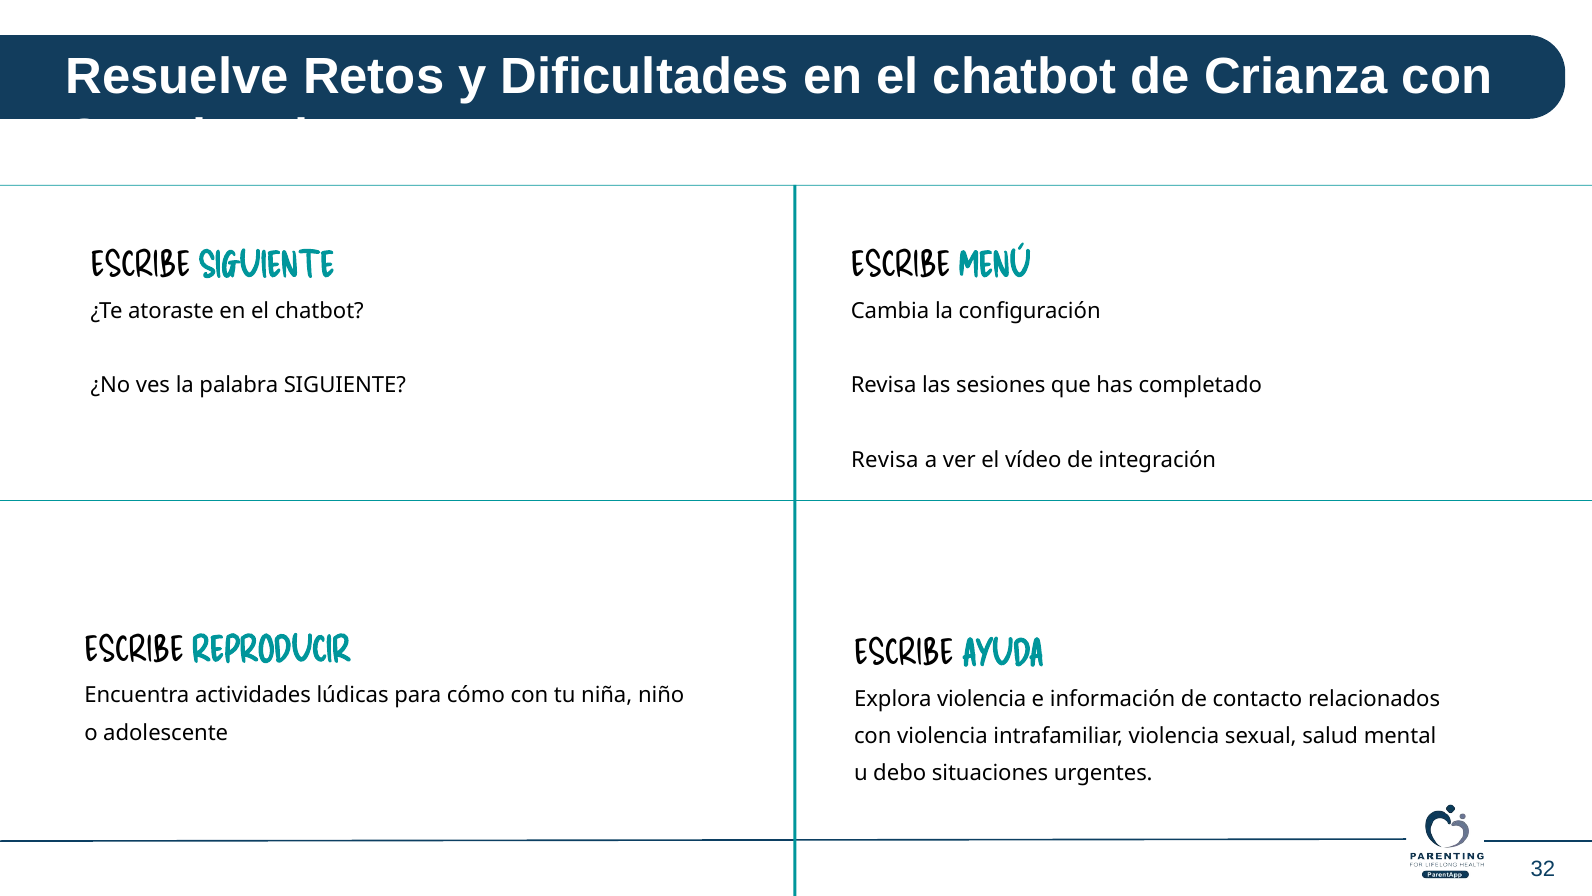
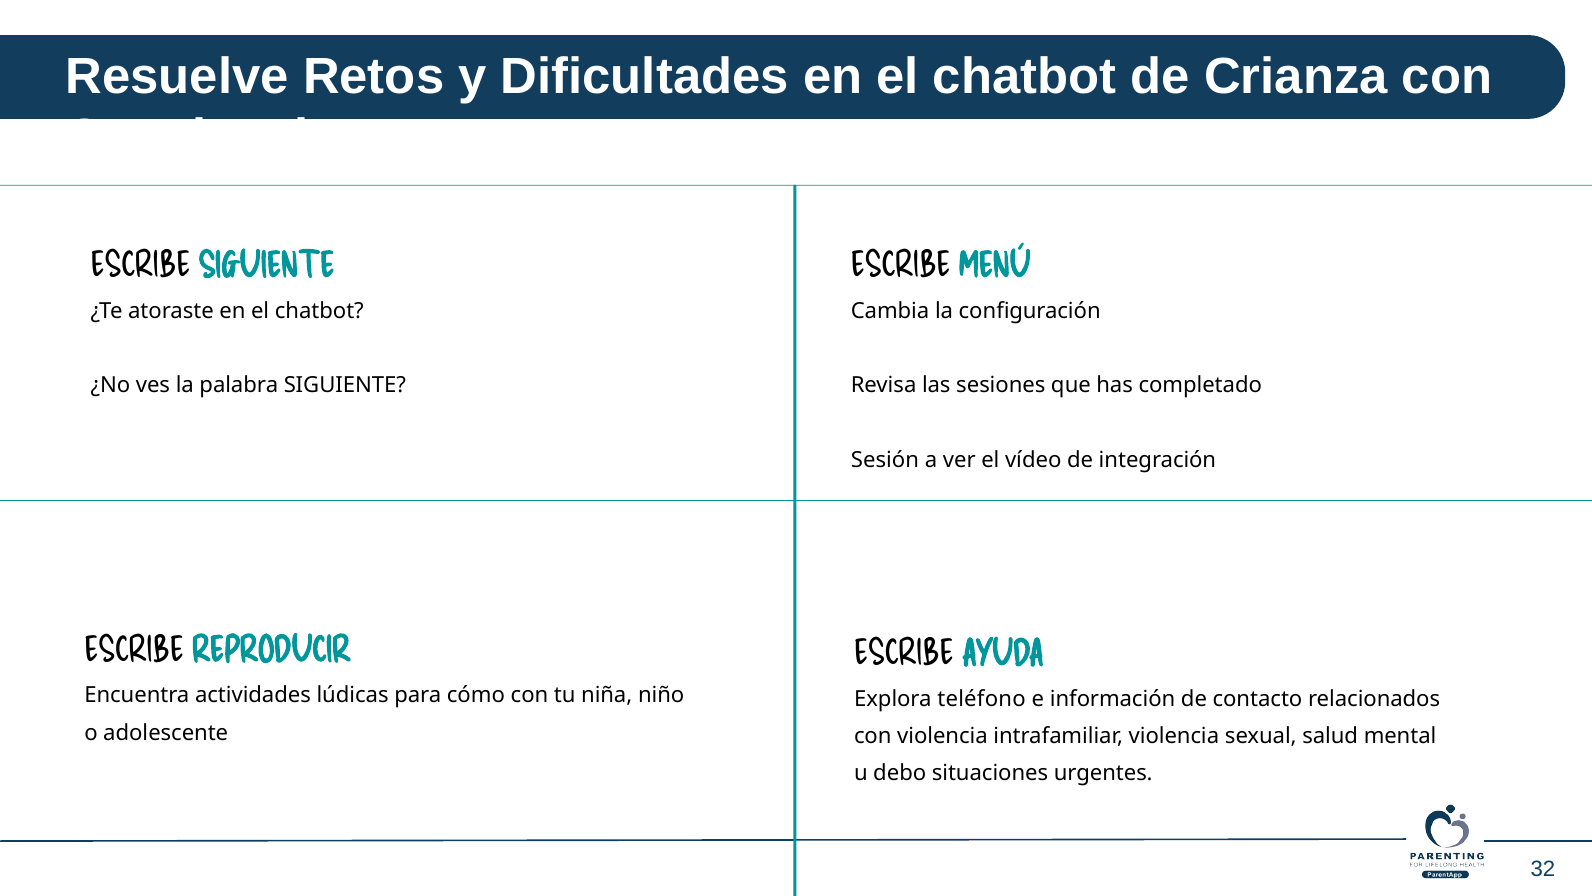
Revisa: Revisa -> Sesión (885, 460)
Explora violencia: violencia -> teléfono (982, 699)
